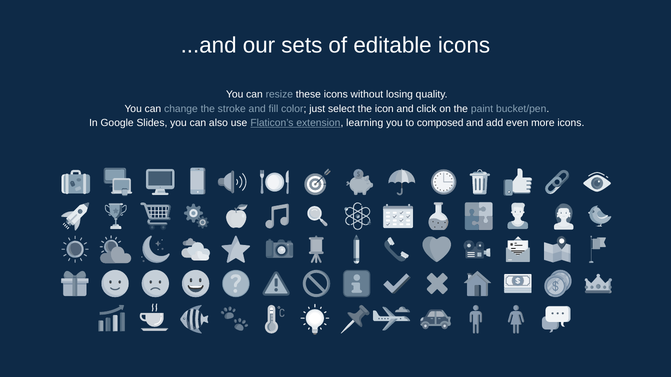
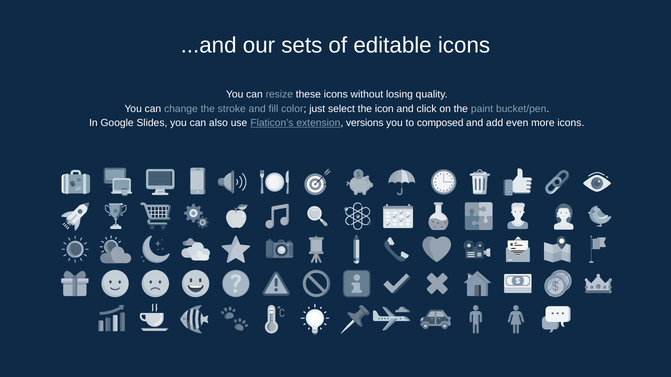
learning: learning -> versions (365, 123)
